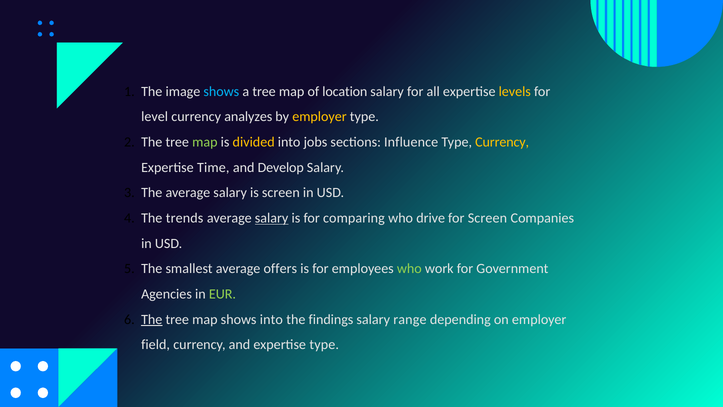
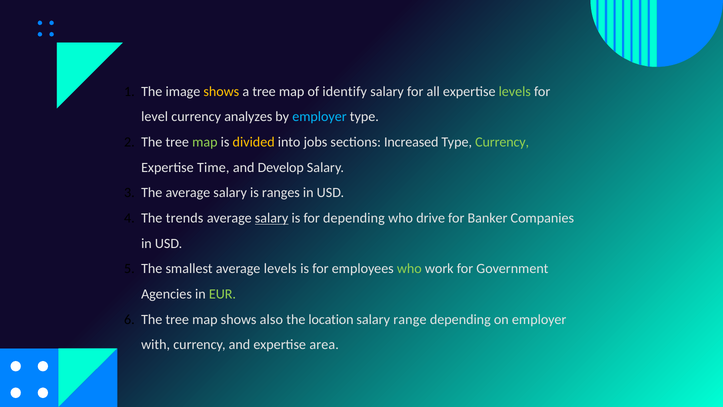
shows colour: light blue -> yellow (221, 91)
location: location -> identify (345, 91)
levels colour: yellow -> light green (515, 91)
employer colour: yellow -> light blue (319, 117)
Influence: Influence -> Increased (411, 142)
Currency colour: yellow -> light green (502, 142)
is screen: screen -> ranges (281, 193)
for comparing: comparing -> depending (354, 218)
for Screen: Screen -> Banker (488, 218)
average offers: offers -> levels (280, 269)
The underline: present -> none (152, 319)
shows into: into -> also (271, 319)
findings: findings -> location (331, 319)
field: field -> with (156, 345)
expertise type: type -> area (324, 345)
